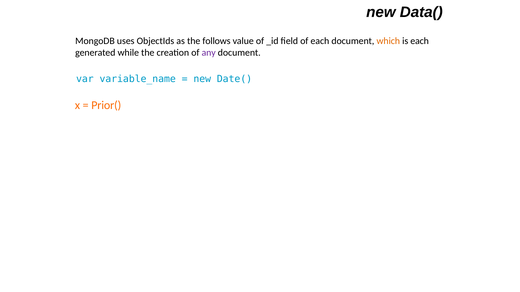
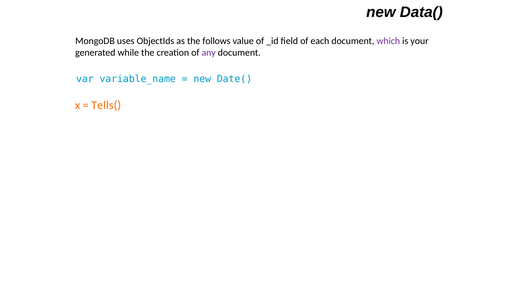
which colour: orange -> purple (388, 41)
is each: each -> your (420, 41)
Prior(: Prior( -> Tells( (106, 105)
